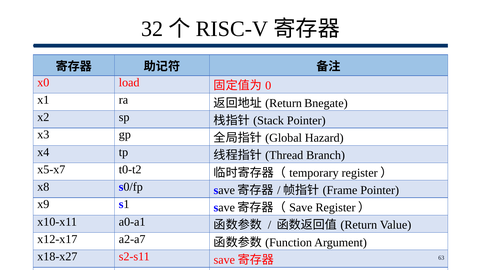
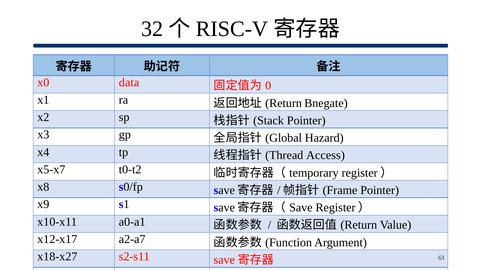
load: load -> data (129, 83)
Branch: Branch -> Access (326, 156)
